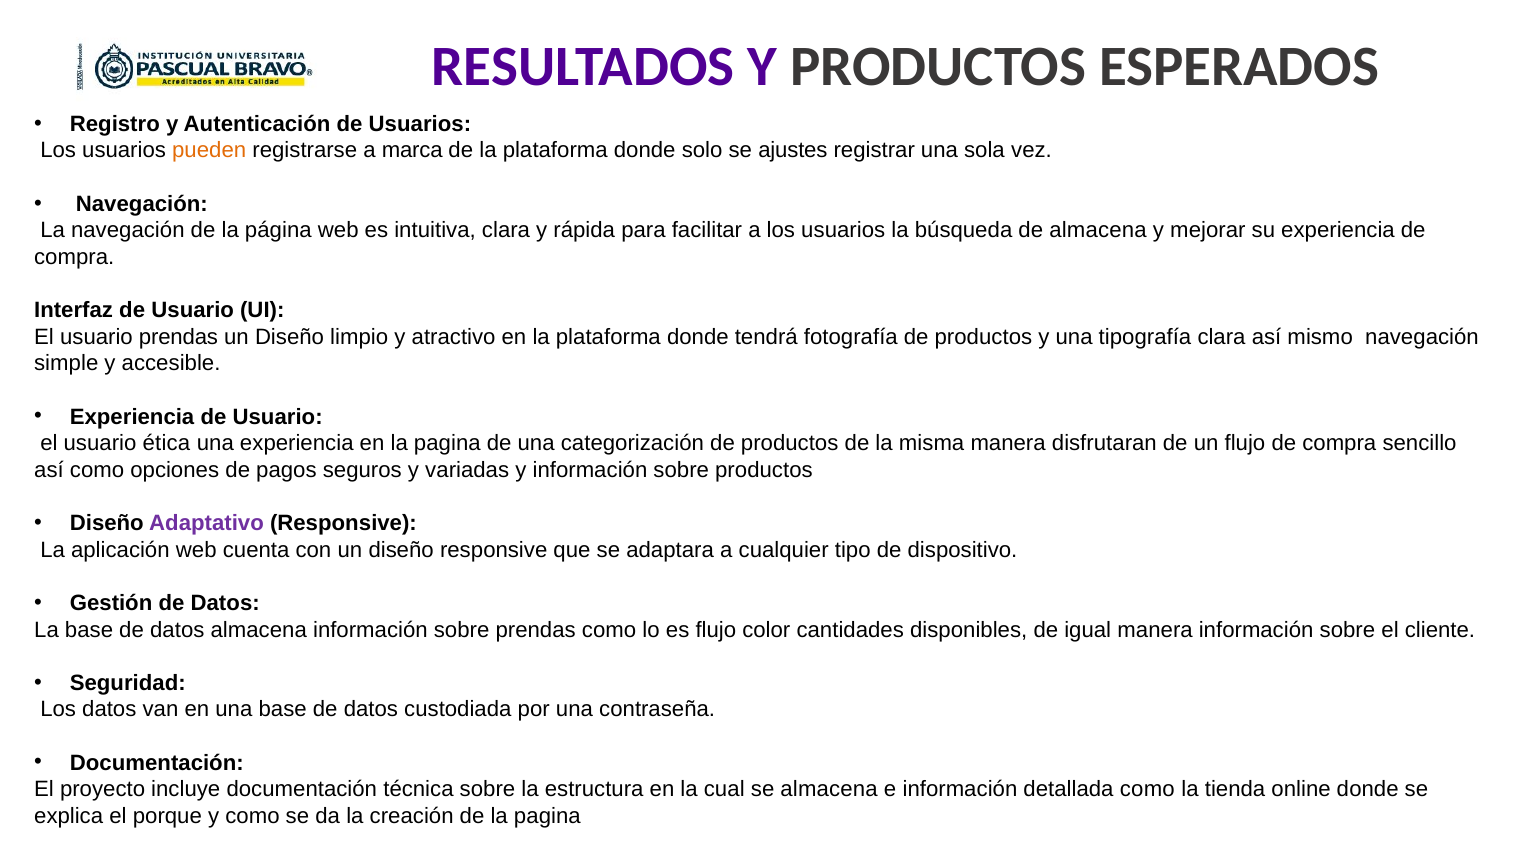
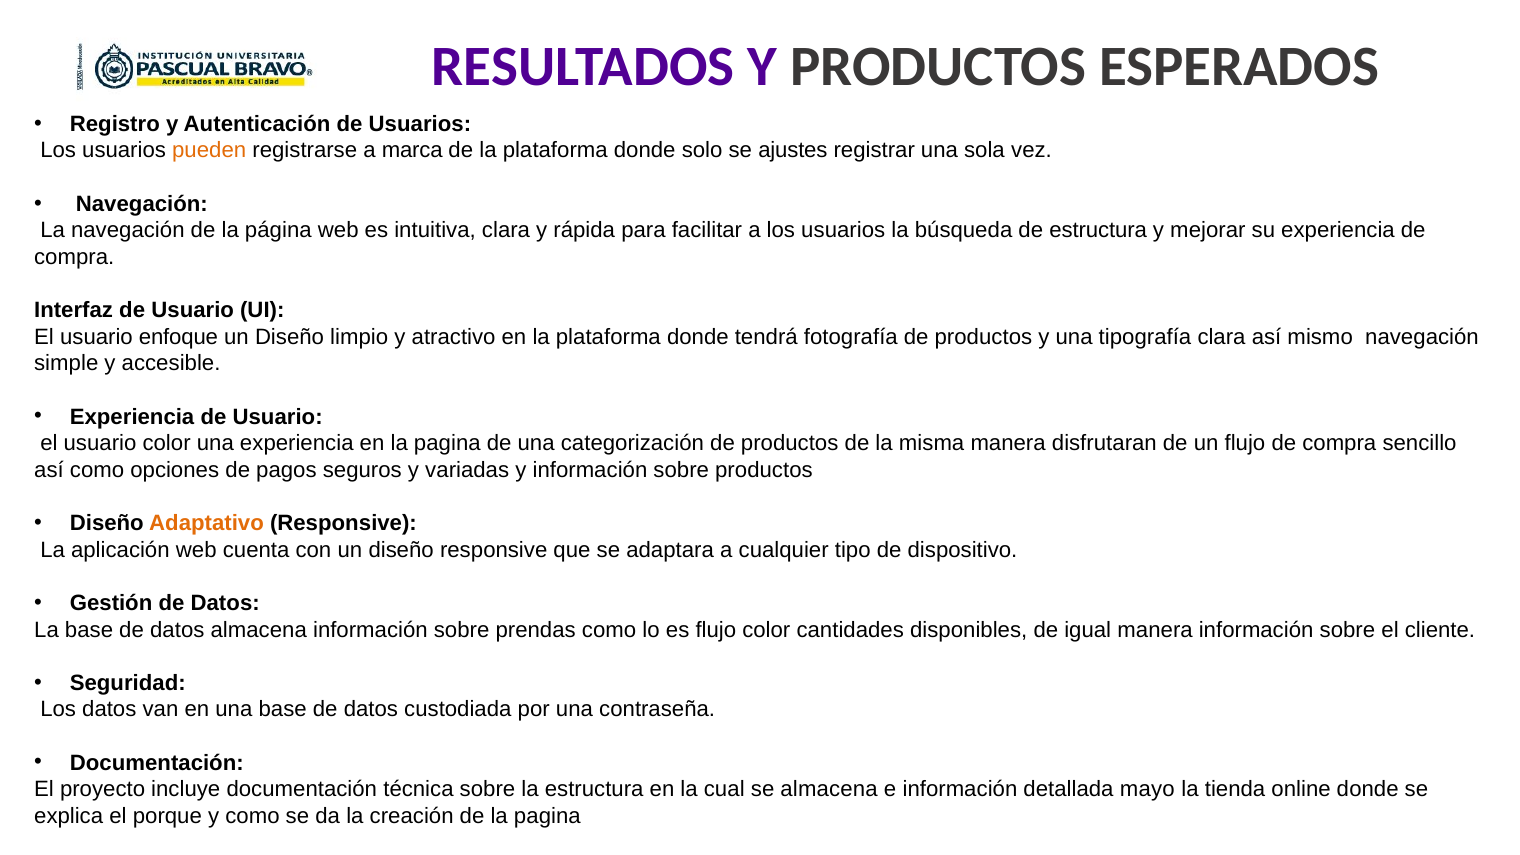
de almacena: almacena -> estructura (1098, 231)
usuario prendas: prendas -> enfoque (178, 337)
usuario ética: ética -> color (167, 443)
Adaptativo colour: purple -> orange (207, 523)
detallada como: como -> mayo (1147, 789)
